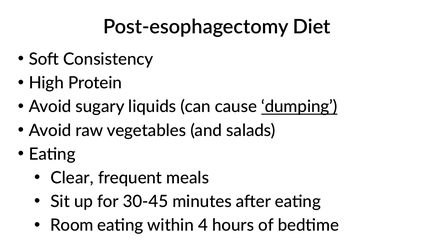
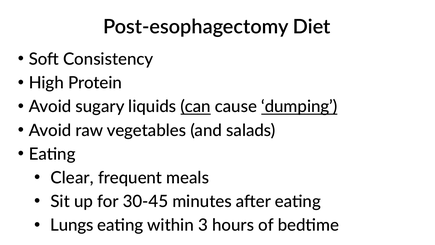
can underline: none -> present (196, 107)
Room: Room -> Lungs (72, 225)
4: 4 -> 3 (203, 225)
